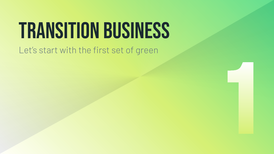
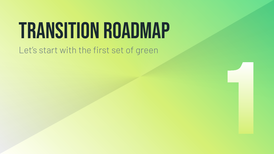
Business: Business -> Roadmap (137, 31)
